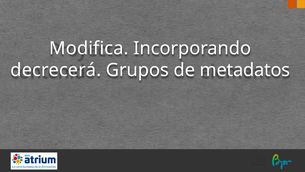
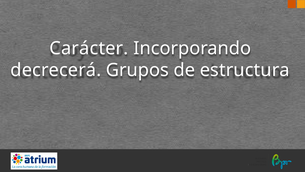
Modifica: Modifica -> Carácter (89, 48)
metadatos: metadatos -> estructura (245, 70)
